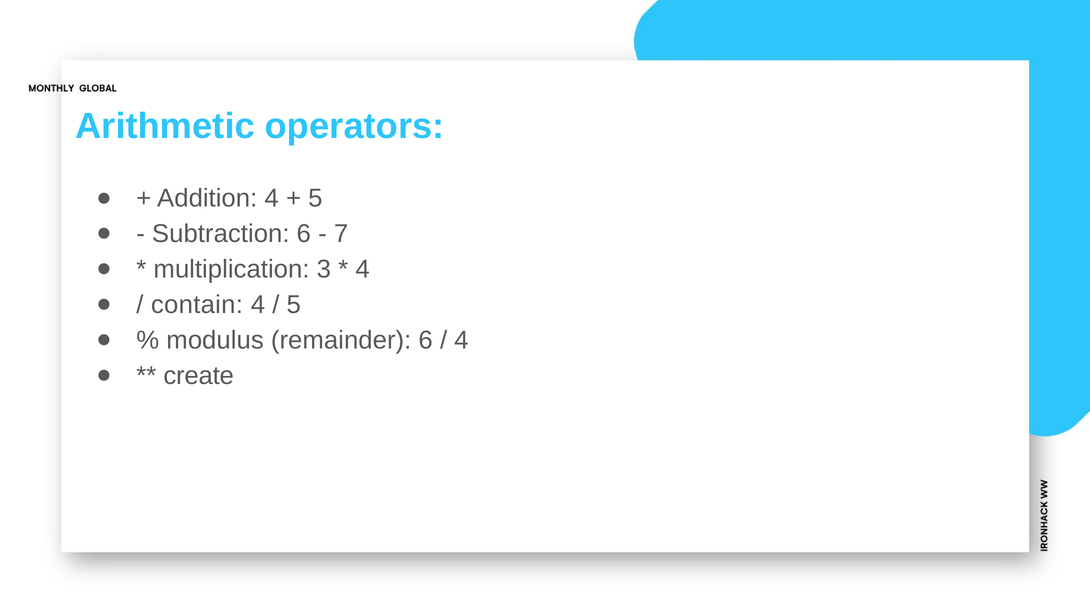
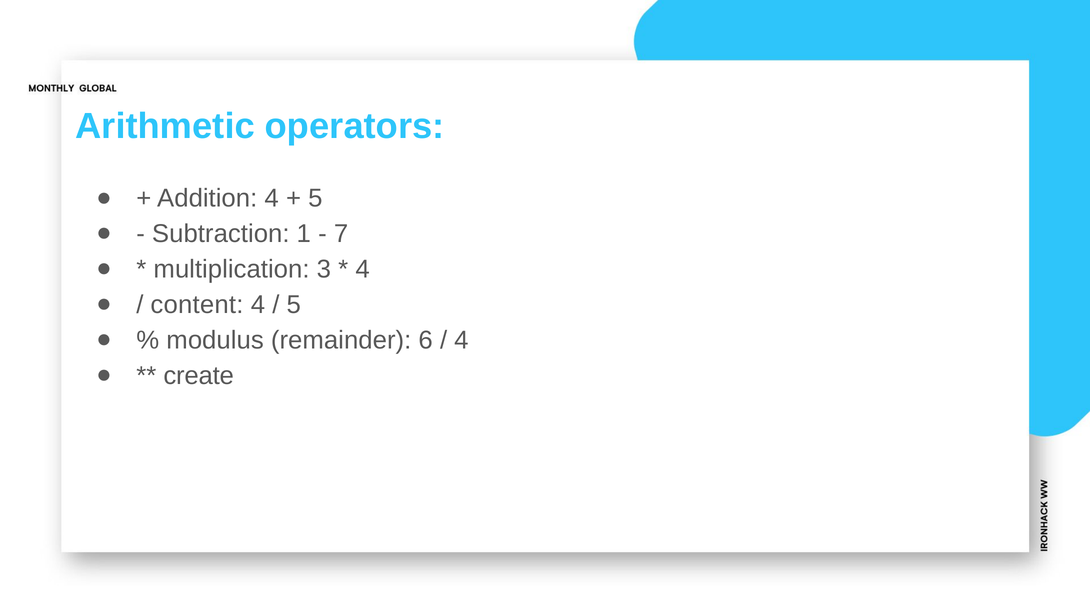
Subtraction 6: 6 -> 1 (304, 234)
contain: contain -> content (197, 305)
